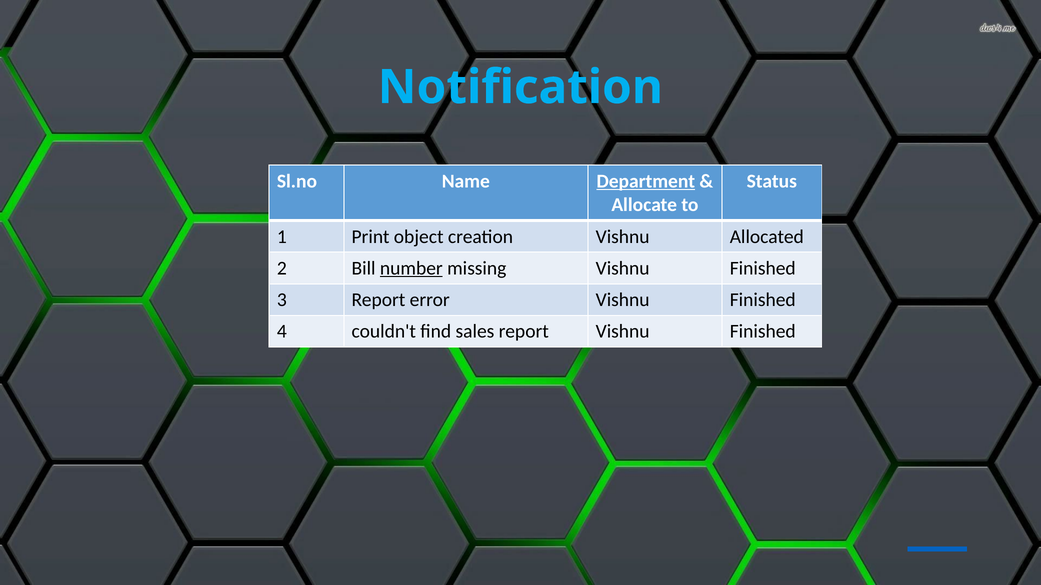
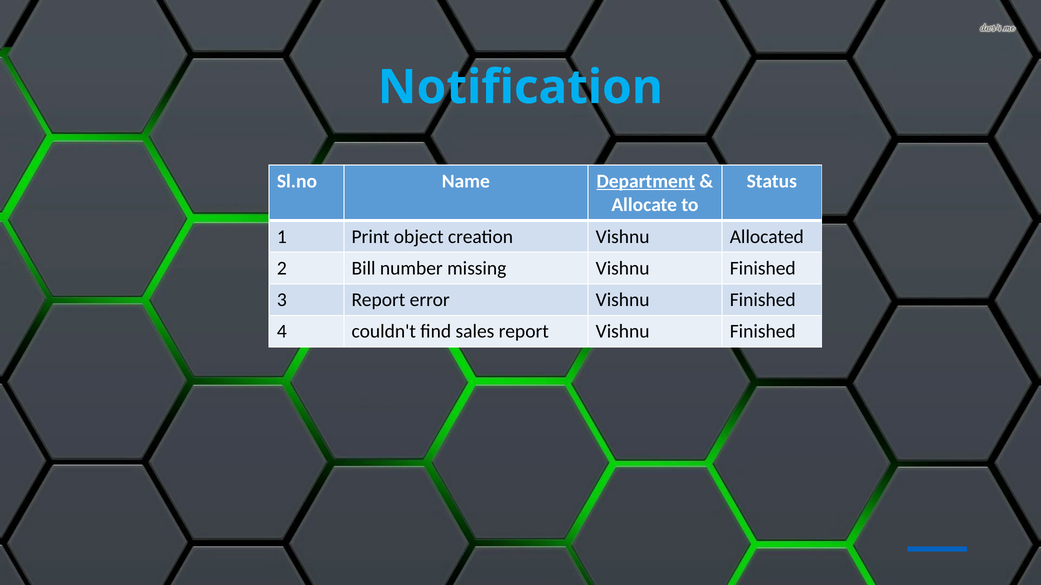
number underline: present -> none (411, 268)
